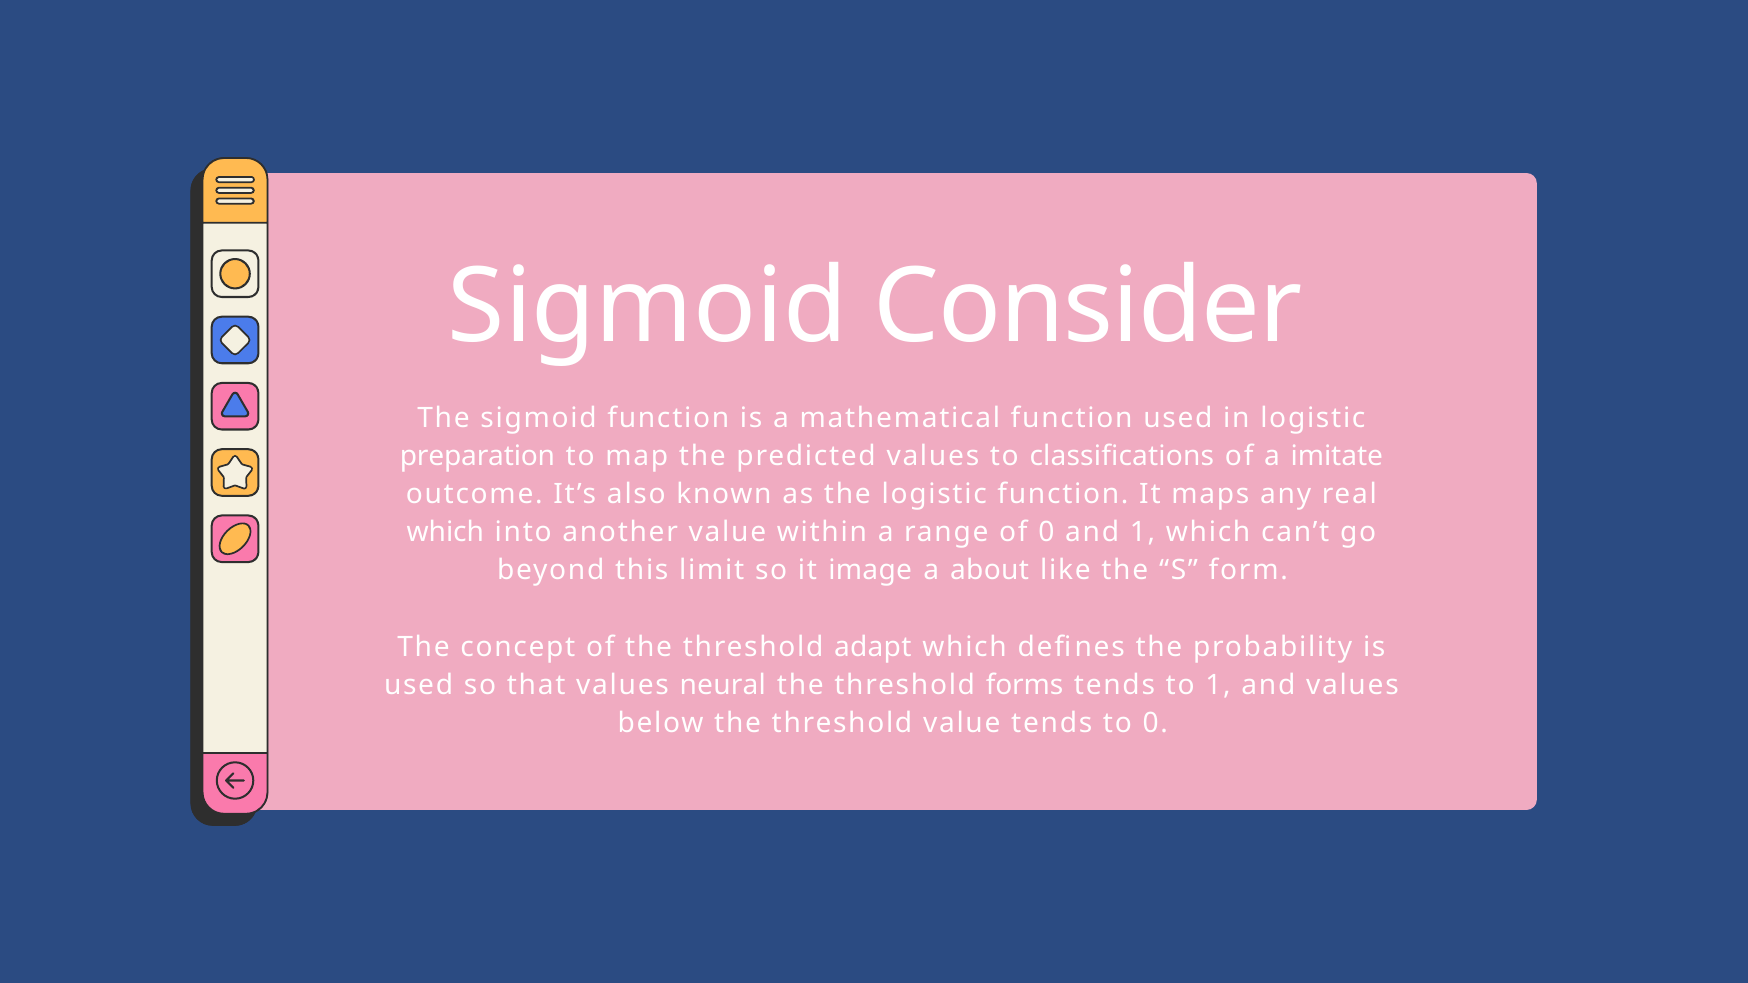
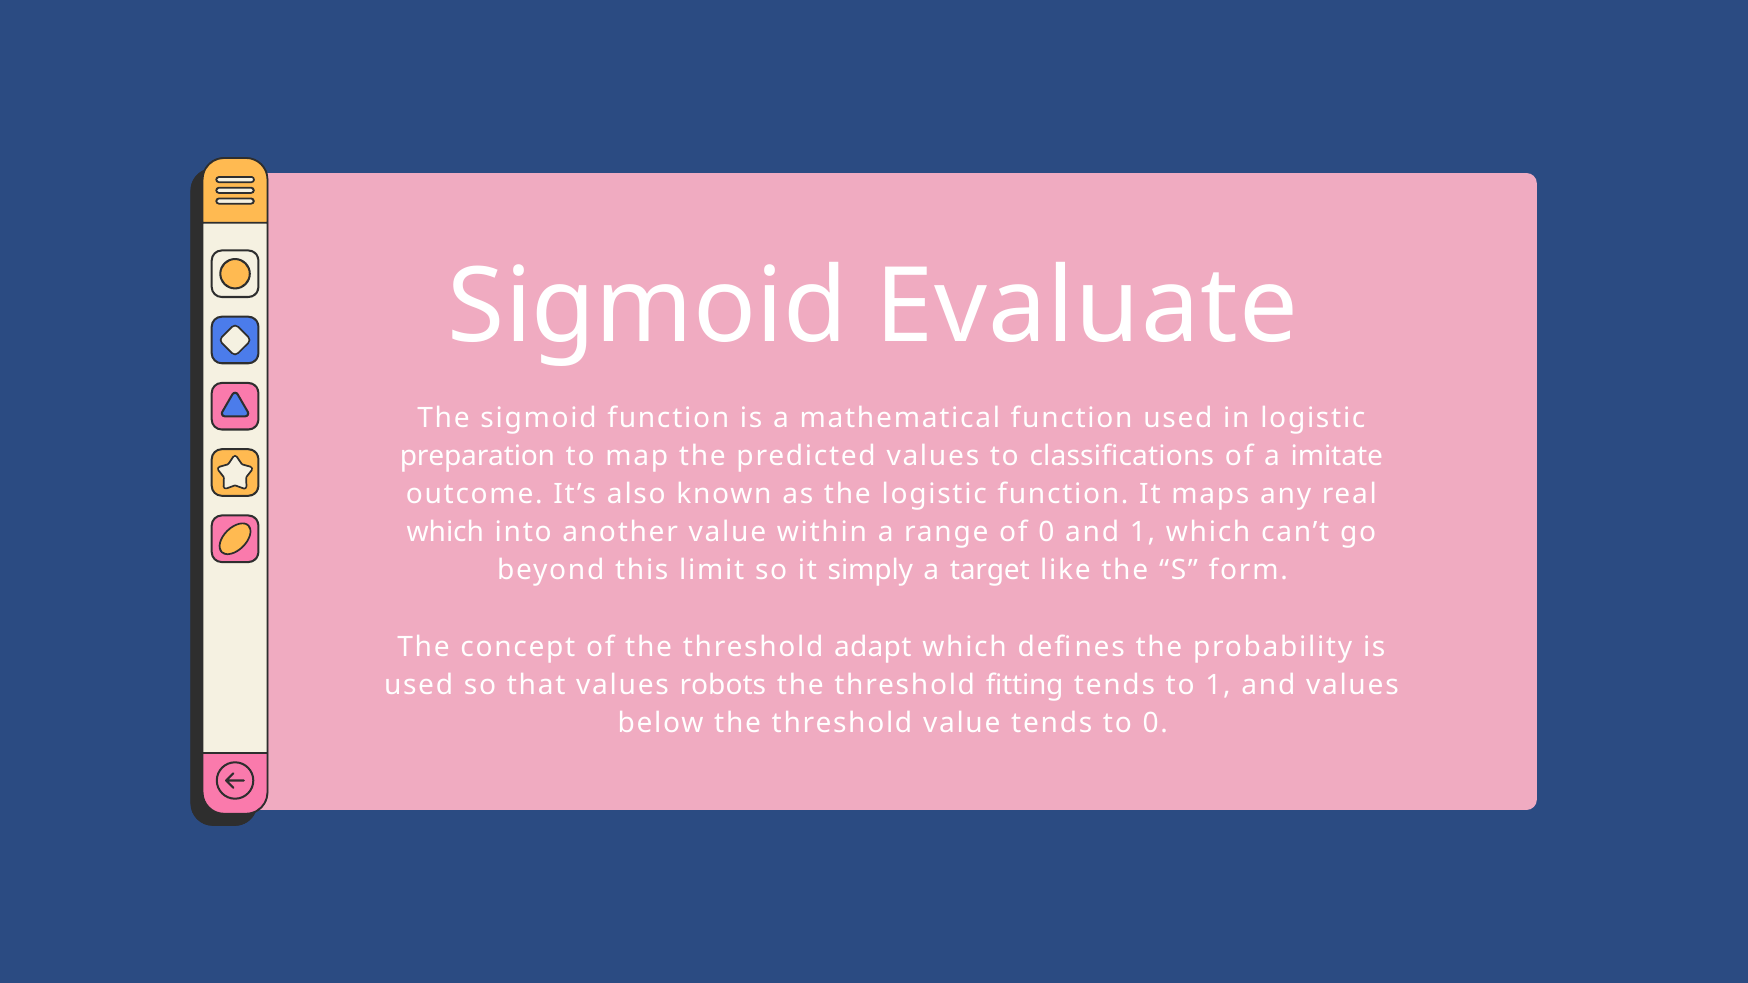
Consider: Consider -> Evaluate (1087, 308)
image: image -> simply (870, 571)
about: about -> target (990, 571)
neural: neural -> robots (723, 685)
forms: forms -> fitting (1025, 685)
